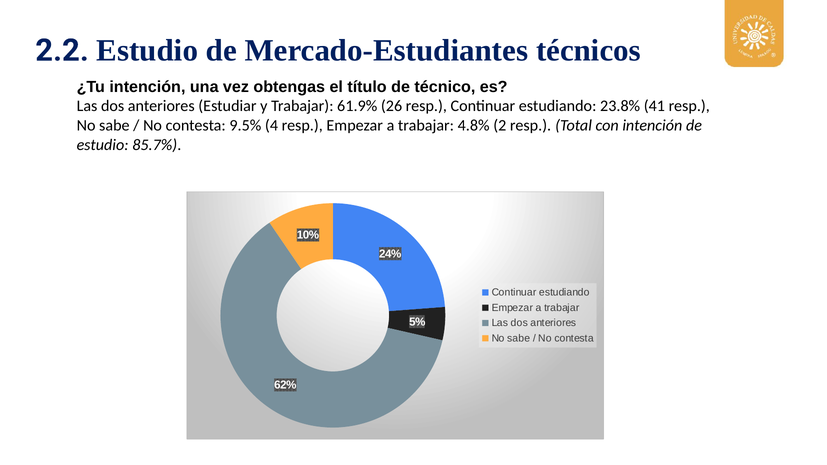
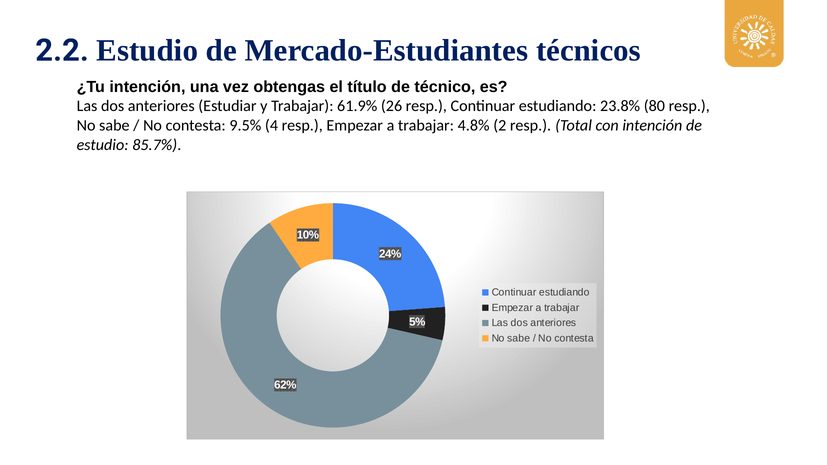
41: 41 -> 80 (654, 106)
